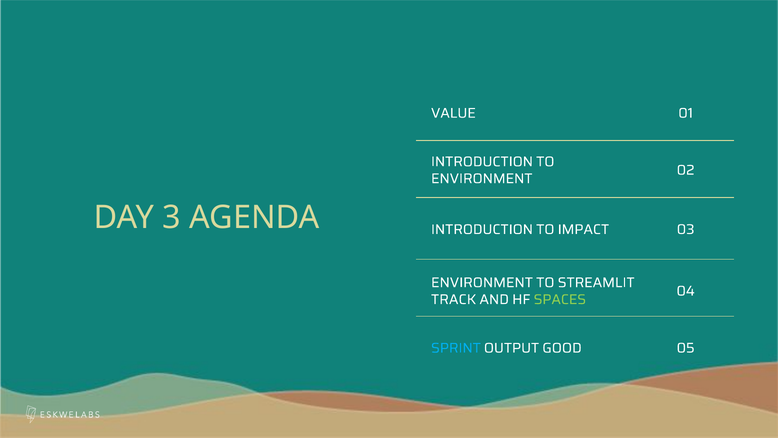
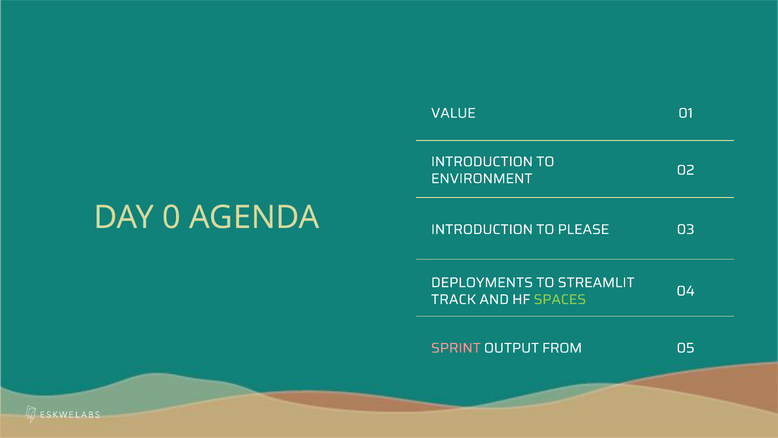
3: 3 -> 0 (172, 217)
IMPACT: IMPACT -> PLEASE (583, 229)
ENVIRONMENT: ENVIRONMENT -> DEPLOYMENTS (482, 282)
SPRINT colour: light blue -> pink (456, 348)
GOOD: GOOD -> FROM (562, 348)
